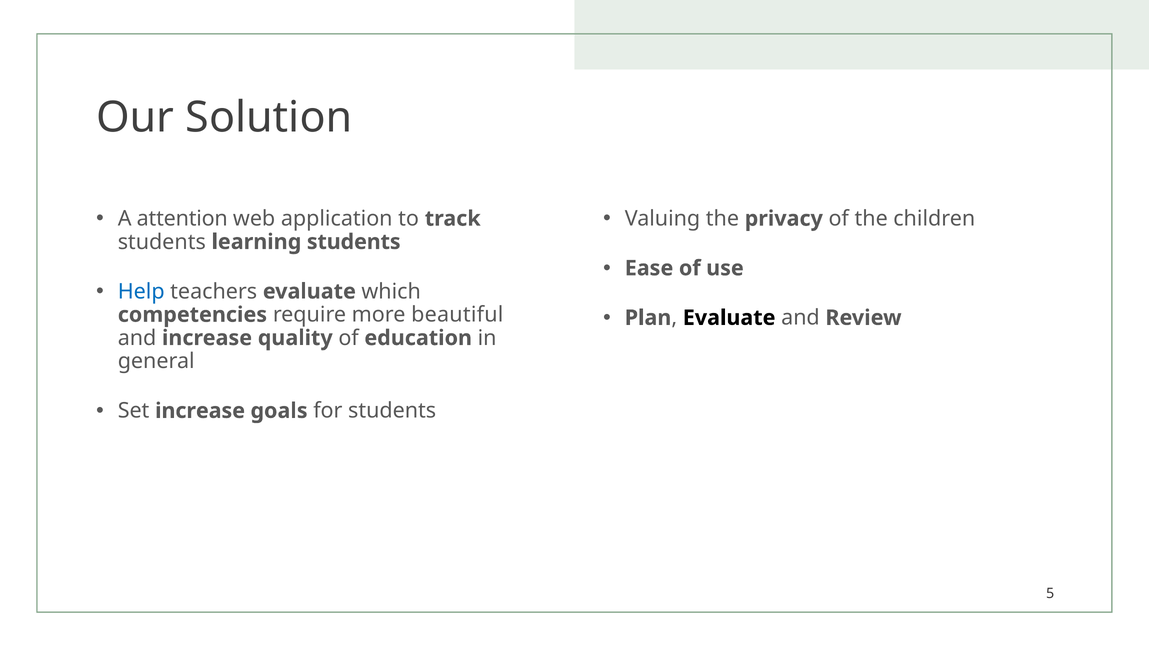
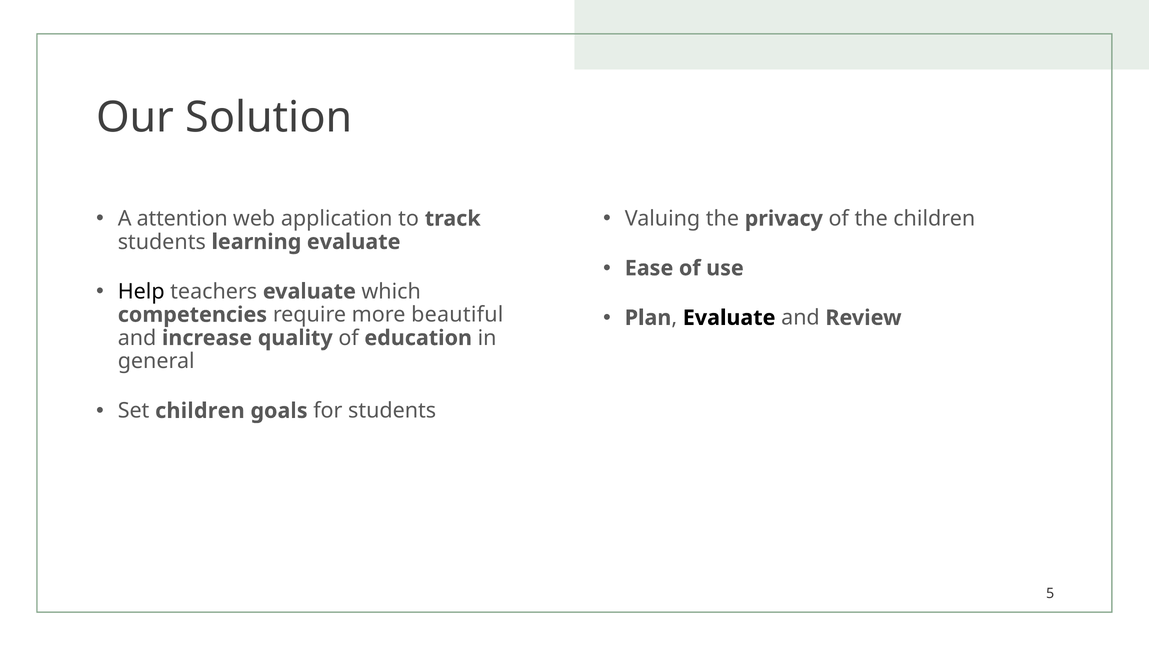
learning students: students -> evaluate (354, 242)
Help colour: blue -> black (141, 292)
Set increase: increase -> children (200, 411)
